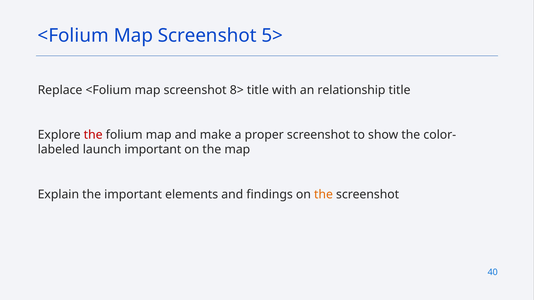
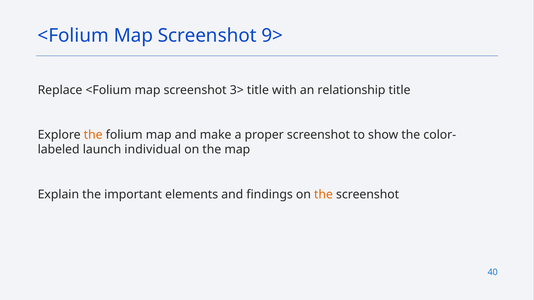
5>: 5> -> 9> (272, 36)
8>: 8> -> 3> (237, 90)
the colour: red -> orange (93, 135)
launch important: important -> individual (153, 150)
